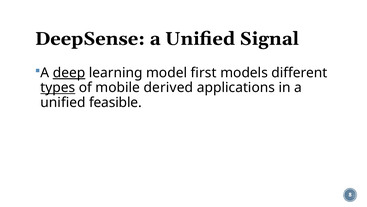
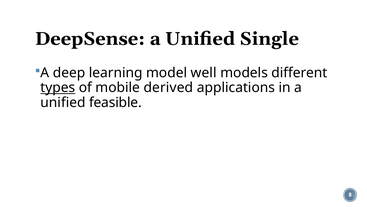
Signal: Signal -> Single (269, 39)
deep underline: present -> none (69, 73)
first: first -> well (204, 73)
